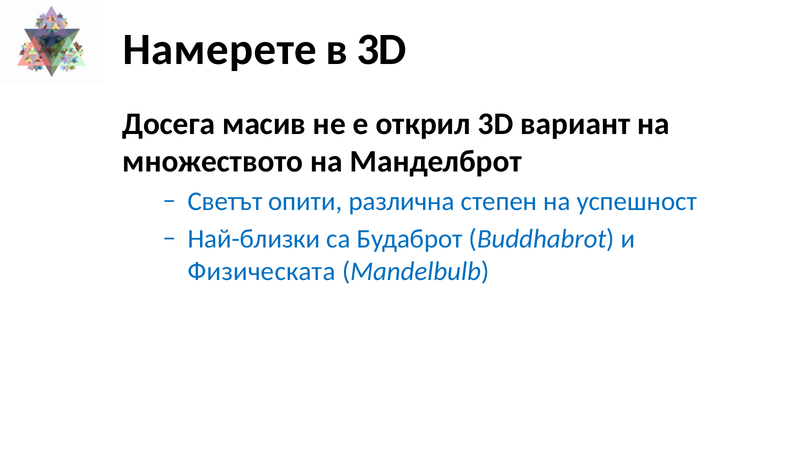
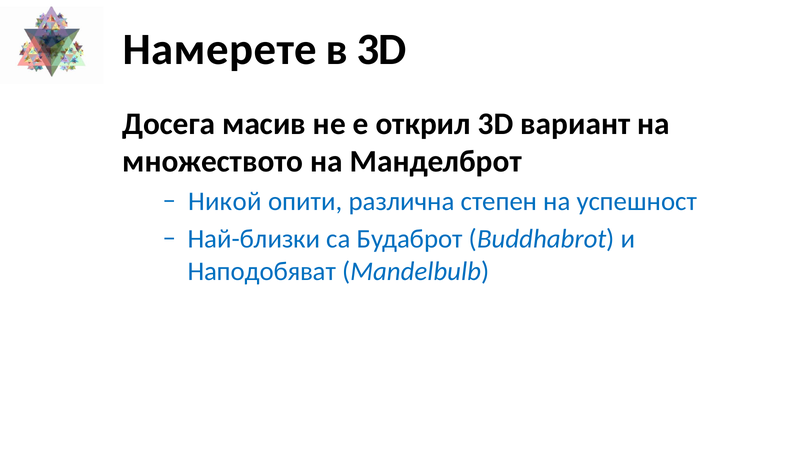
Светът: Светът -> Никой (225, 202)
Физическата: Физическата -> Наподобяват (262, 272)
